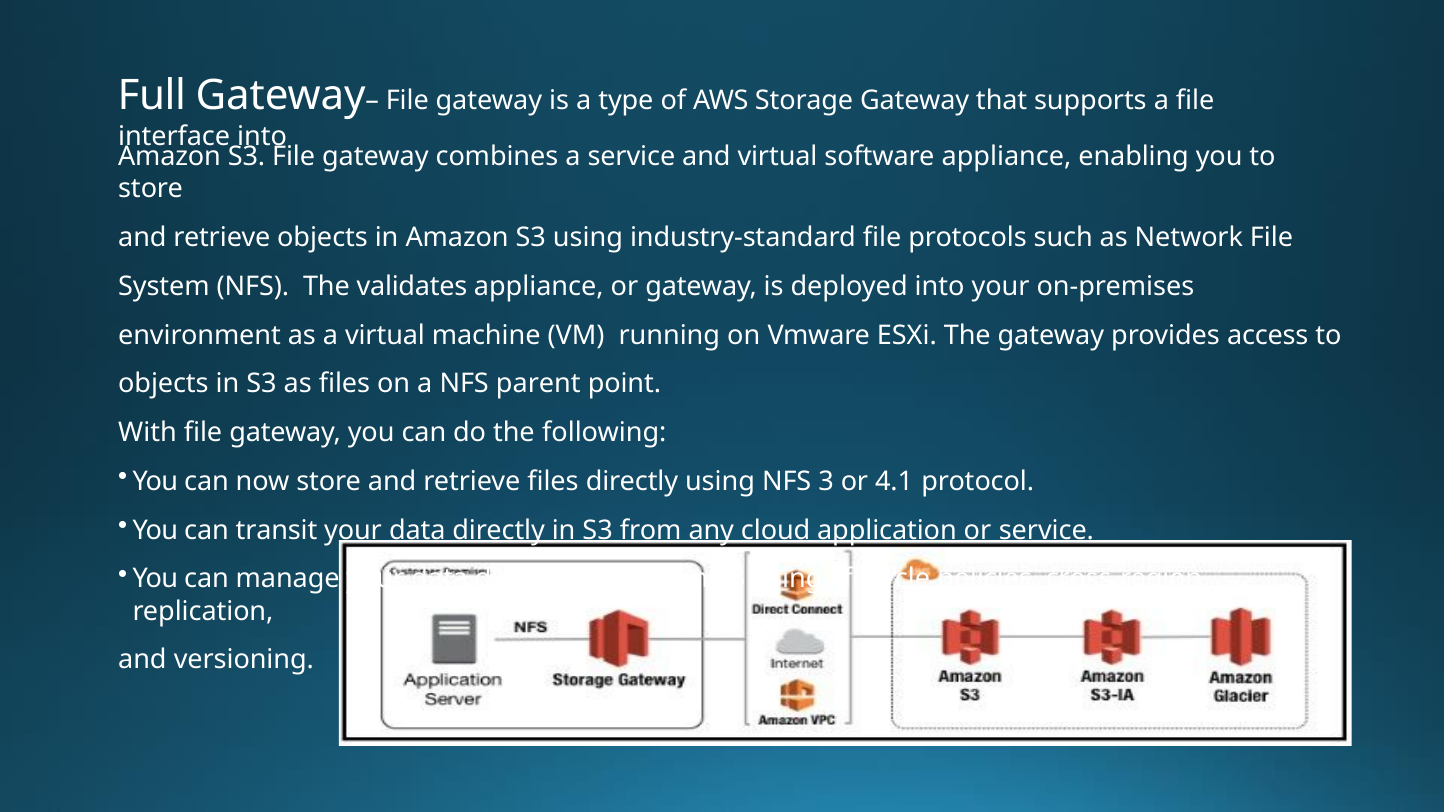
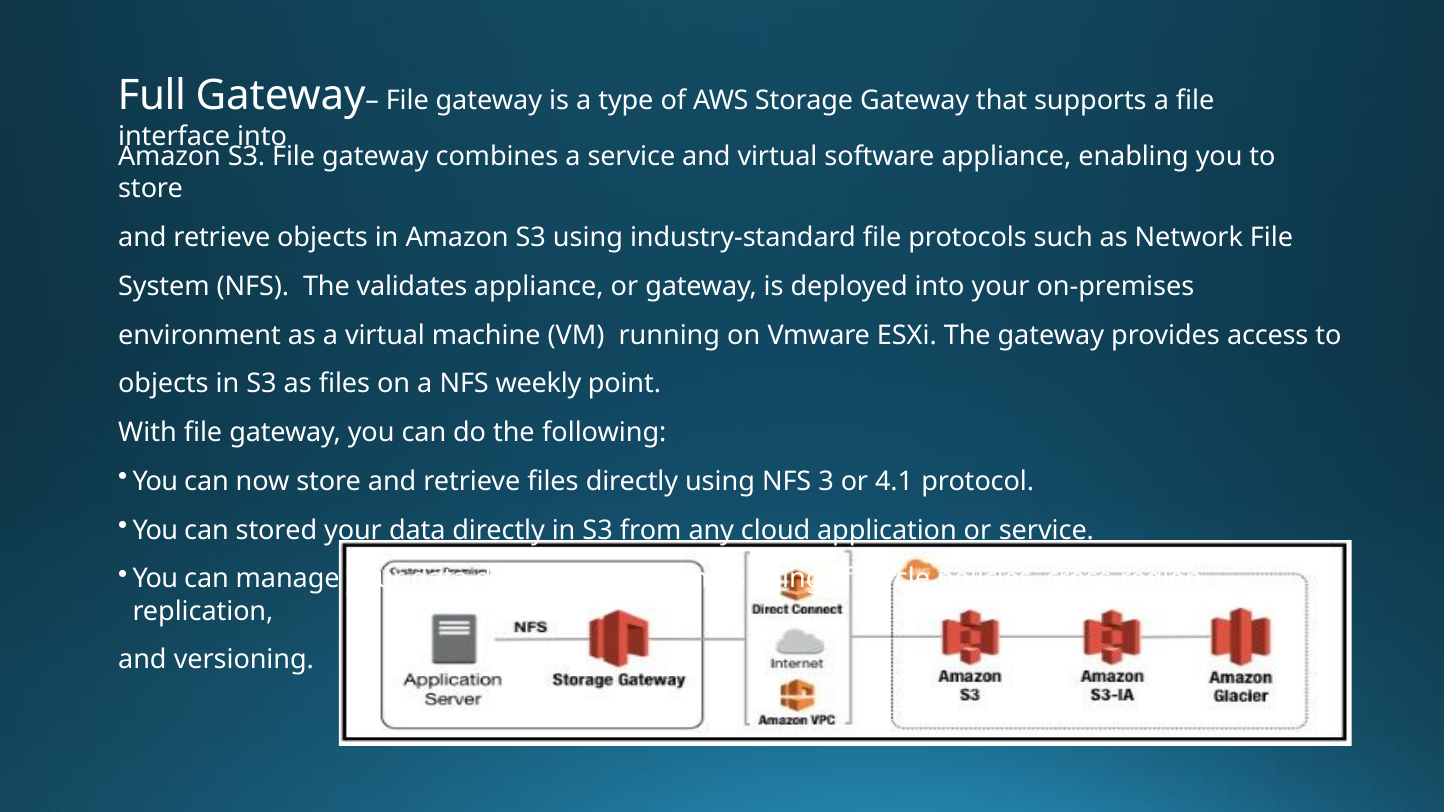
parent: parent -> weekly (538, 384)
transit: transit -> stored (276, 530)
